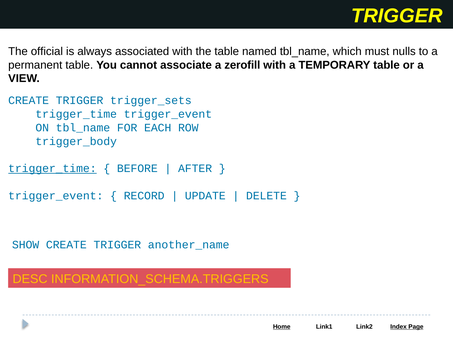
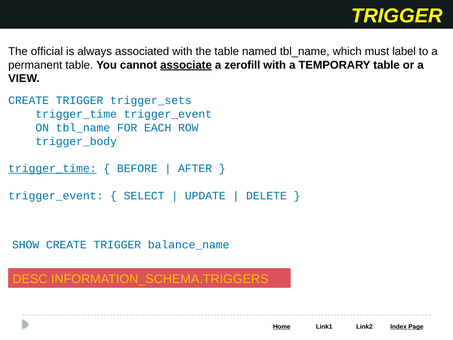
nulls: nulls -> label (404, 51)
associate underline: none -> present (186, 65)
RECORD: RECORD -> SELECT (144, 196)
another_name: another_name -> balance_name (189, 244)
